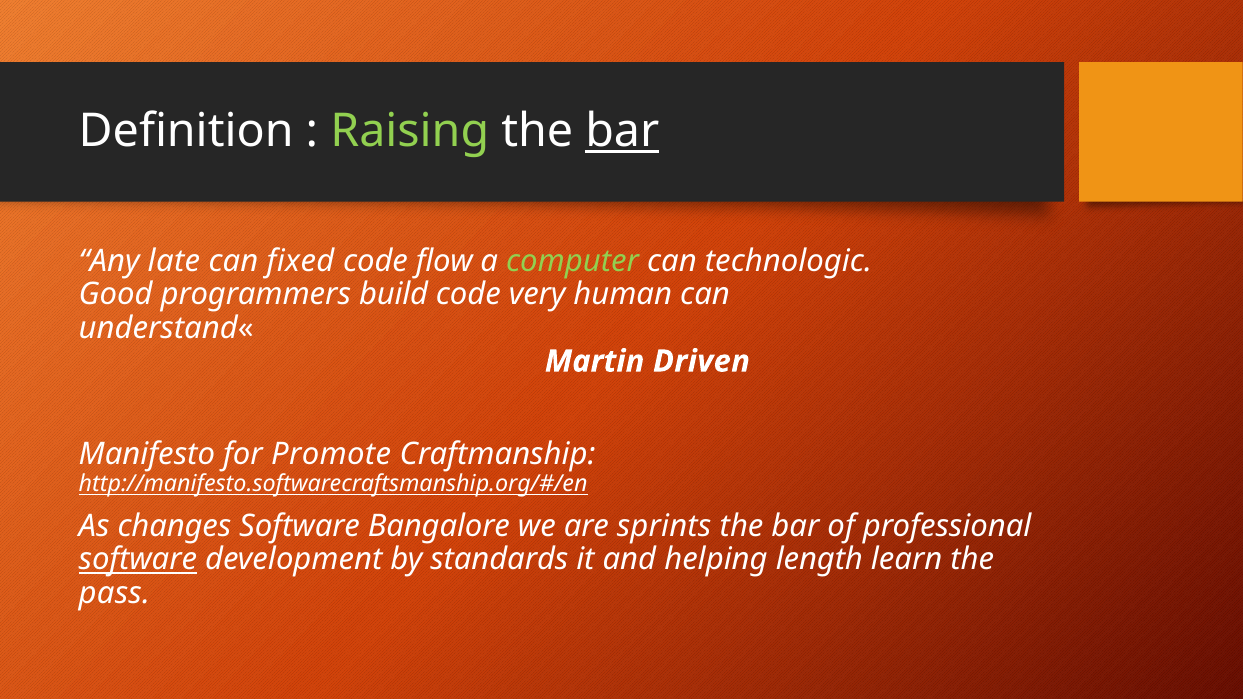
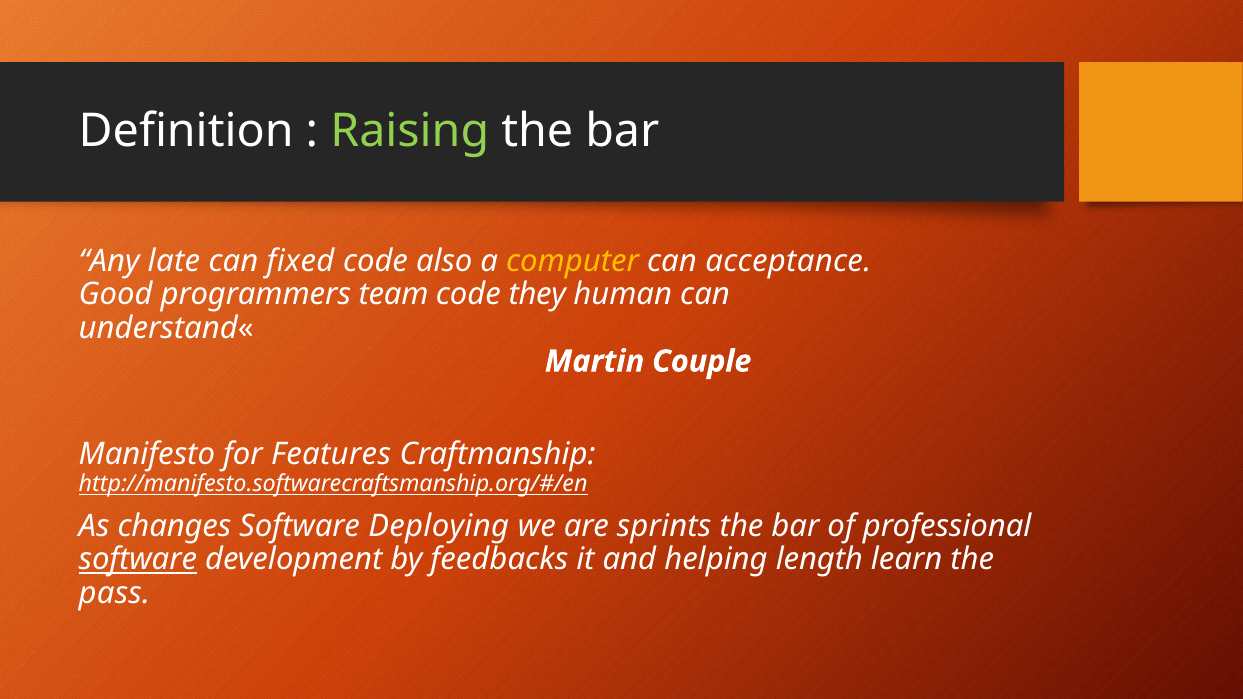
bar underline: present -> none (622, 132)
flow: flow -> also (444, 261)
computer colour: light green -> yellow (573, 261)
technologic: technologic -> acceptance (788, 261)
build: build -> team (394, 294)
very: very -> they (537, 294)
Driven: Driven -> Couple (702, 361)
Promote: Promote -> Features (331, 454)
Bangalore: Bangalore -> Deploying (439, 526)
standards: standards -> feedbacks (499, 560)
